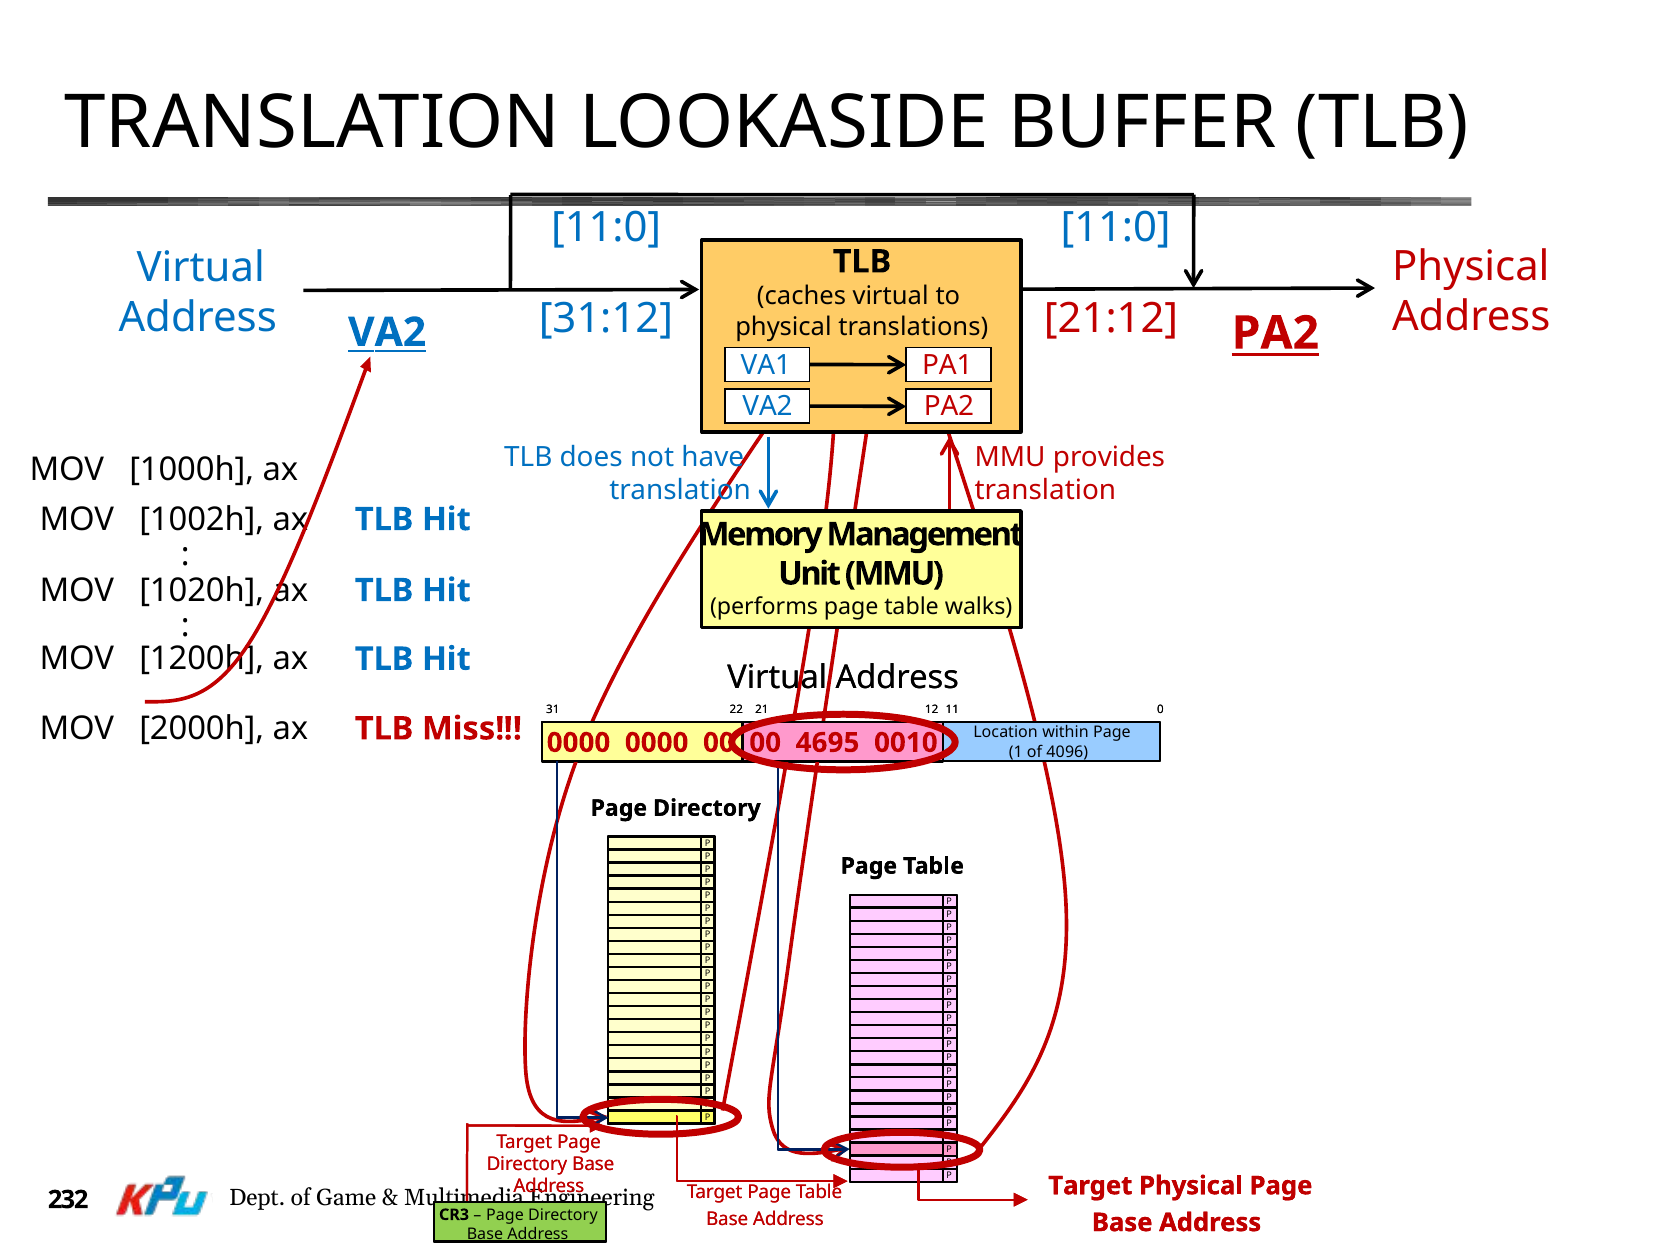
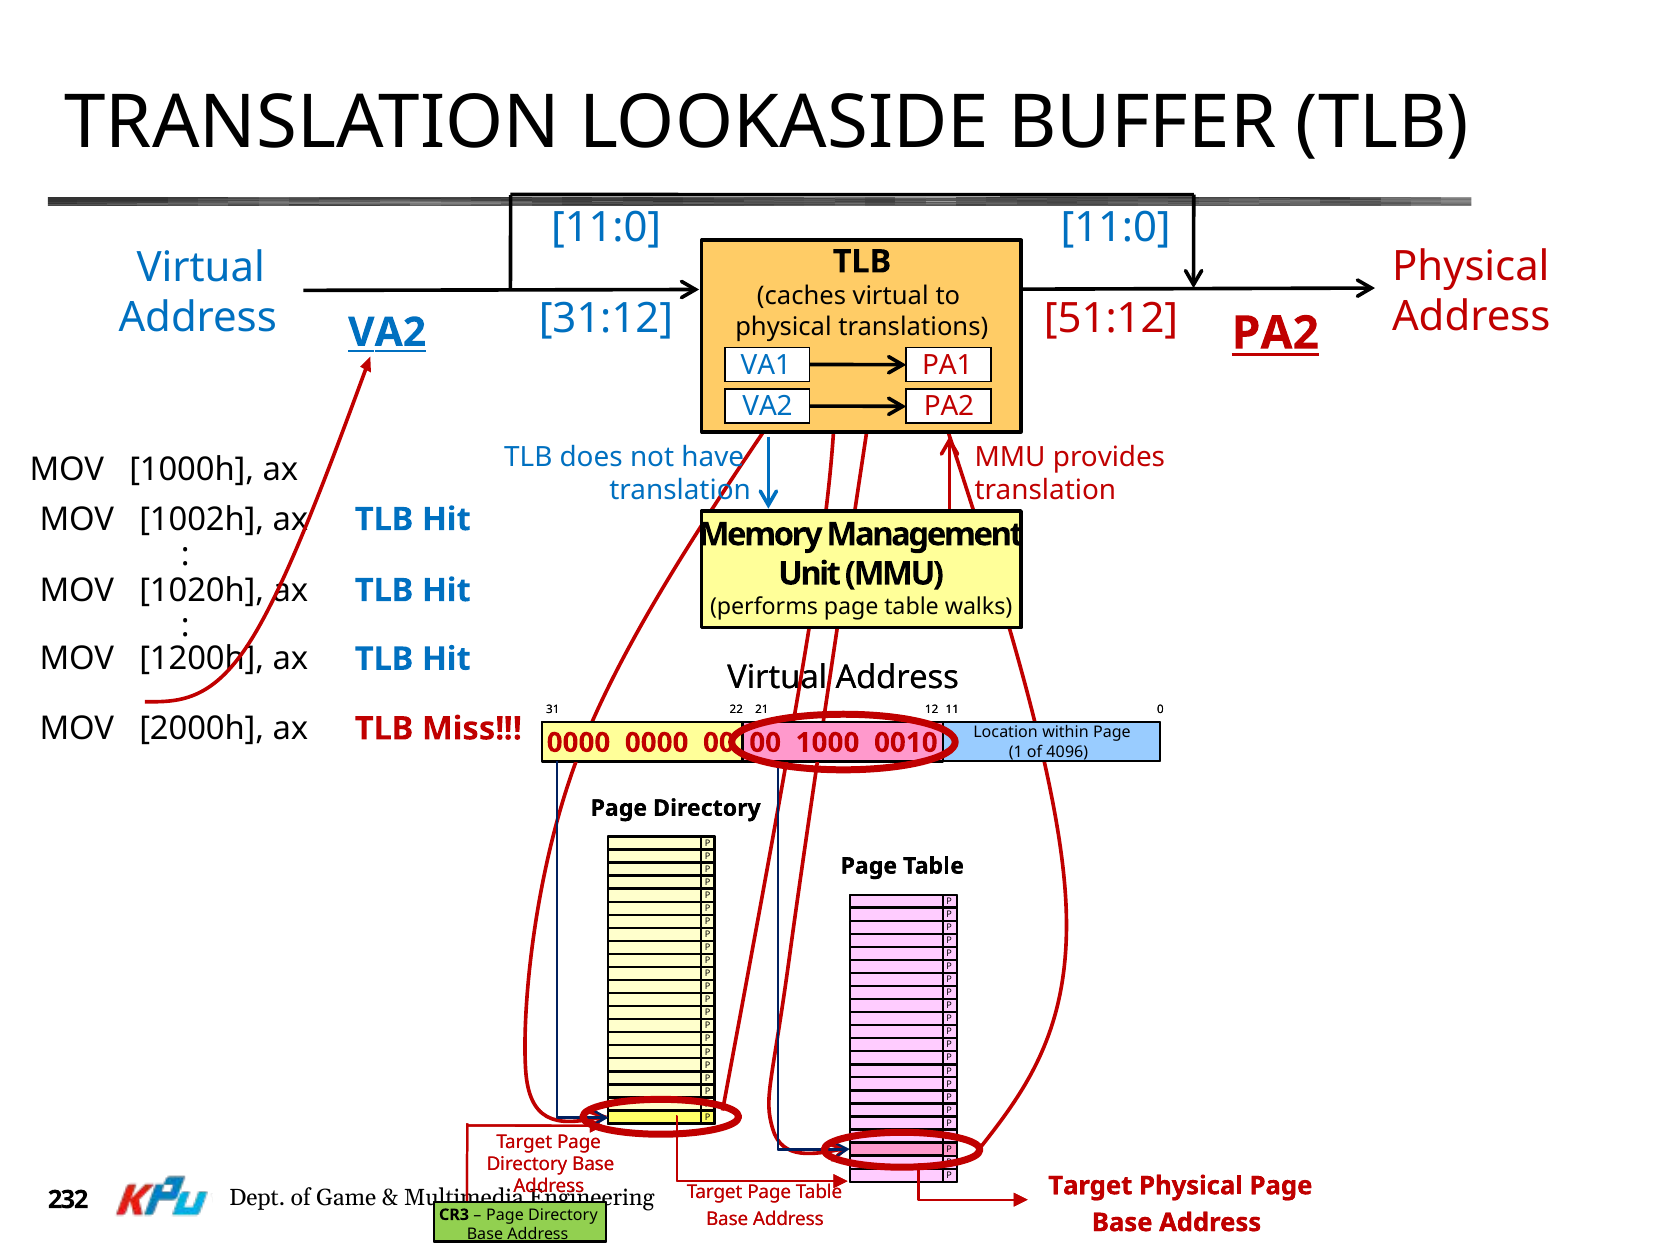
21:12: 21:12 -> 51:12 (1111, 318)
4695: 4695 -> 1000 (828, 743)
